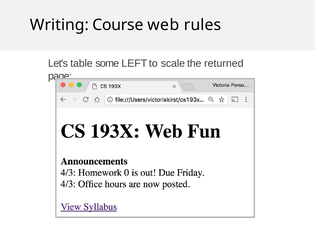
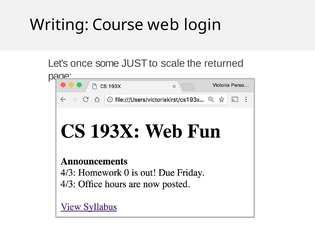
rules: rules -> login (203, 25)
table: table -> once (81, 63)
LEFT: LEFT -> JUST (134, 63)
